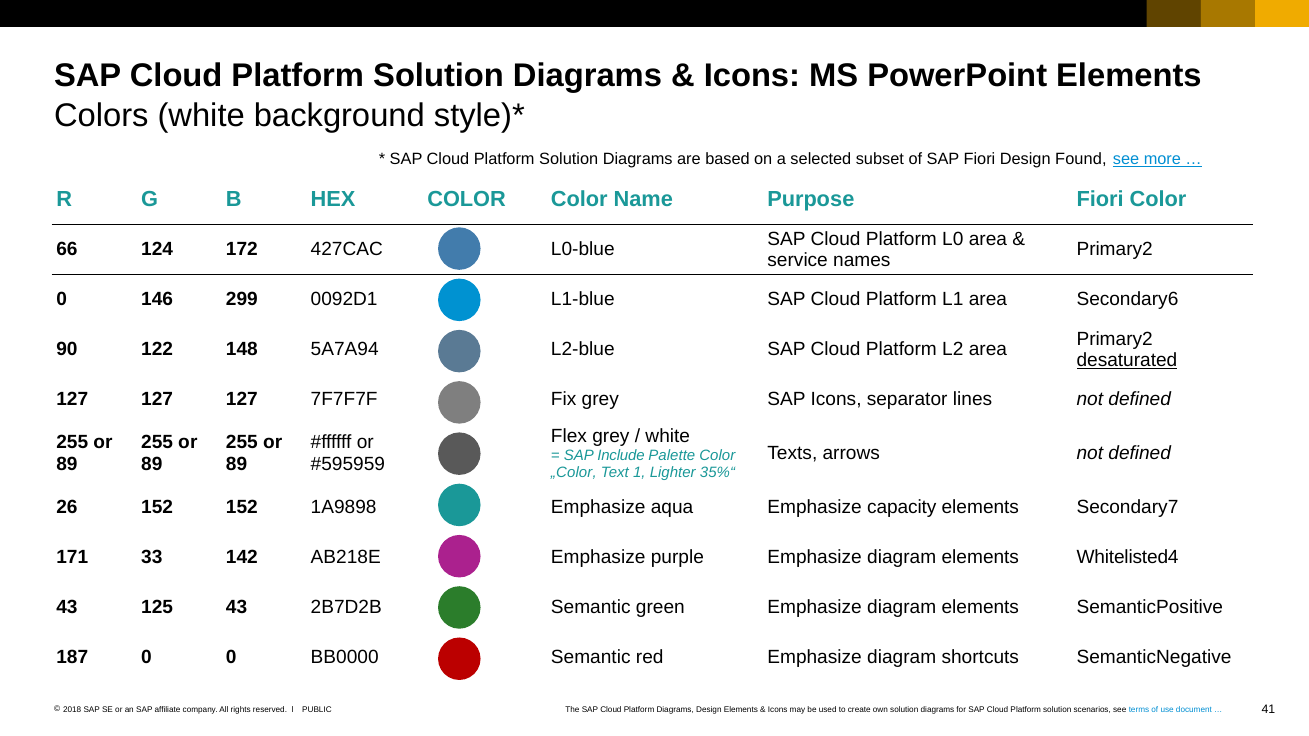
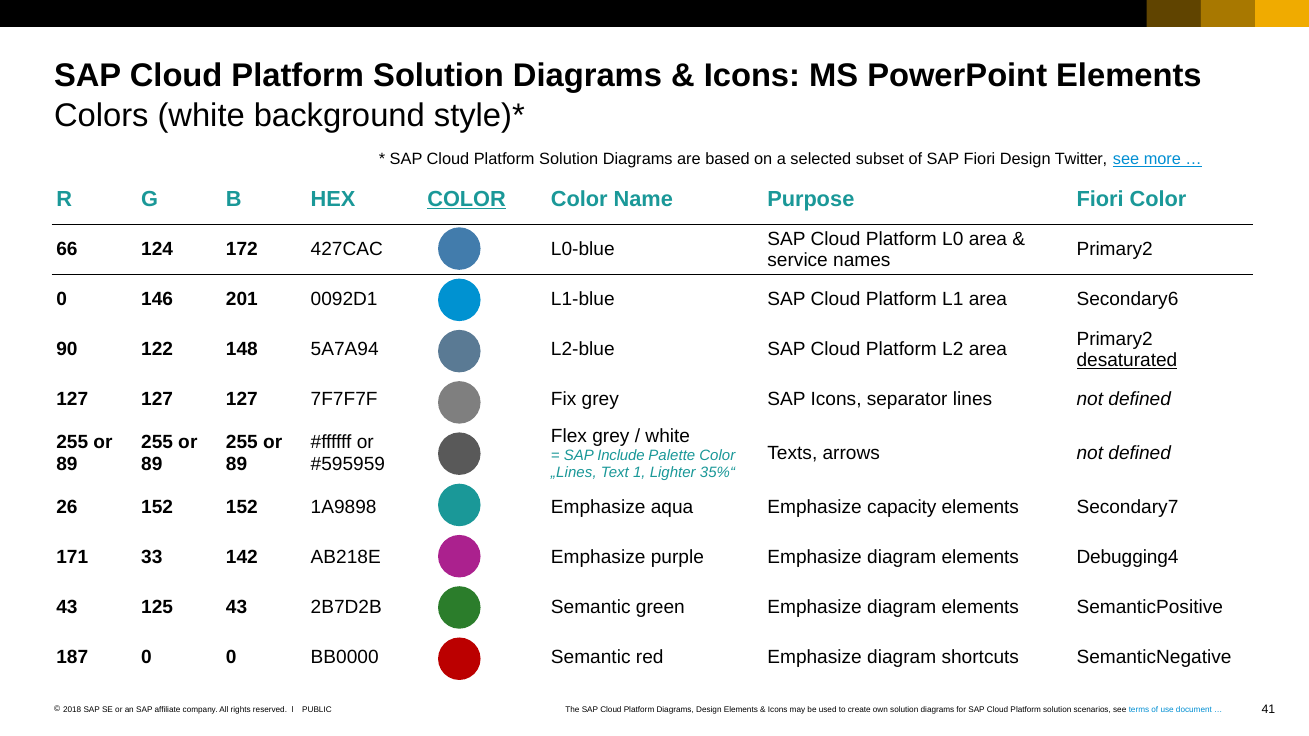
Found: Found -> Twitter (1081, 159)
COLOR underline: none -> present (467, 199)
299: 299 -> 201 (242, 299)
„Color: „Color -> „Lines (574, 472)
Whitelisted4: Whitelisted4 -> Debugging4 (1128, 557)
